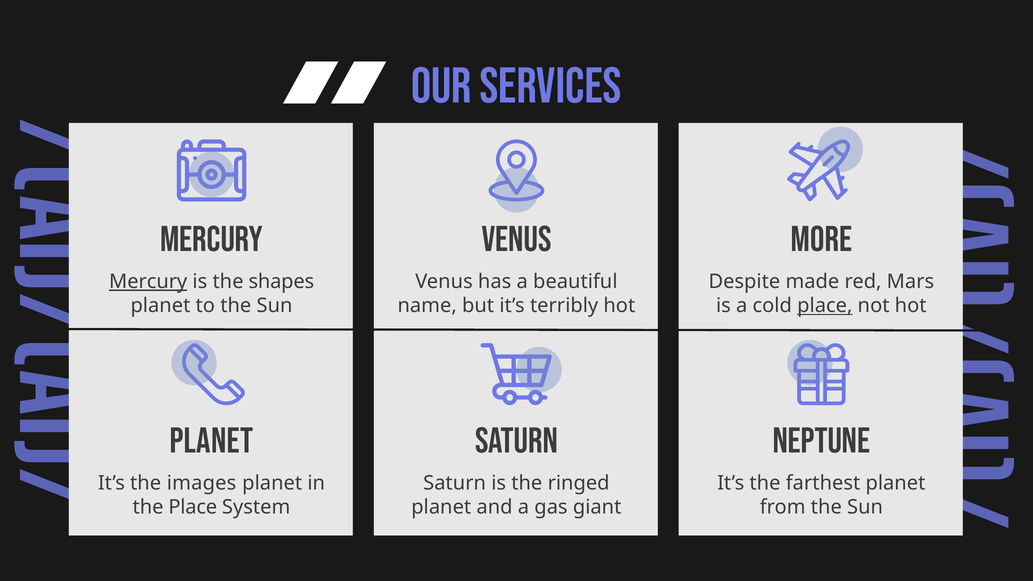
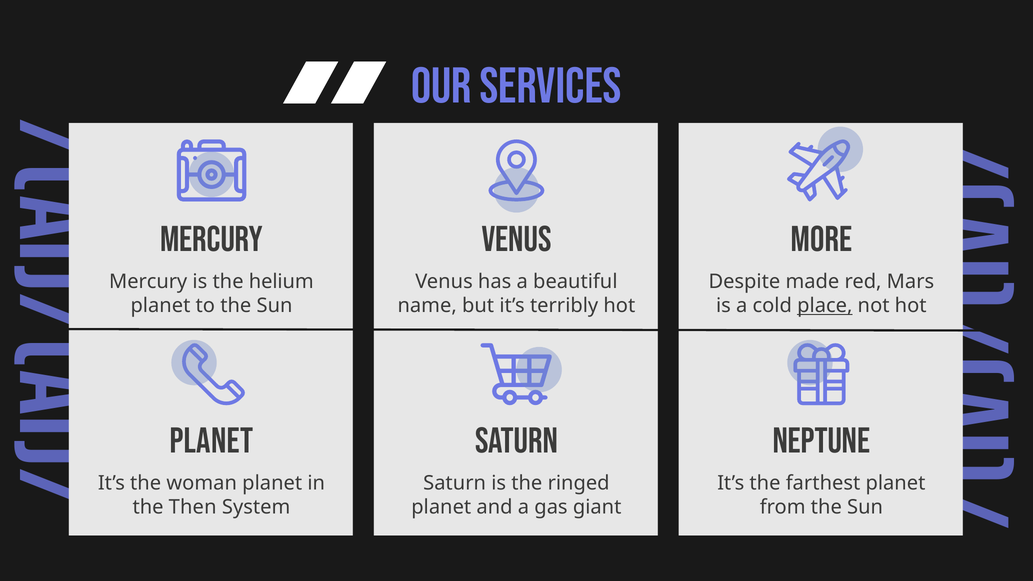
Mercury underline: present -> none (148, 282)
shapes: shapes -> helium (281, 282)
images: images -> woman (202, 483)
the Place: Place -> Then (193, 507)
